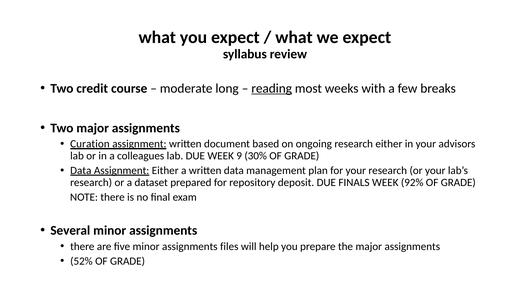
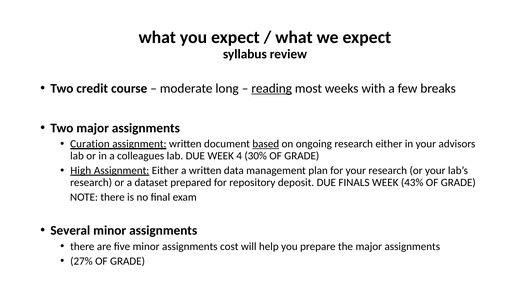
based underline: none -> present (266, 144)
9: 9 -> 4 (239, 156)
Data: Data -> High (81, 171)
92%: 92% -> 43% (412, 183)
files: files -> cost (229, 246)
52%: 52% -> 27% (81, 261)
